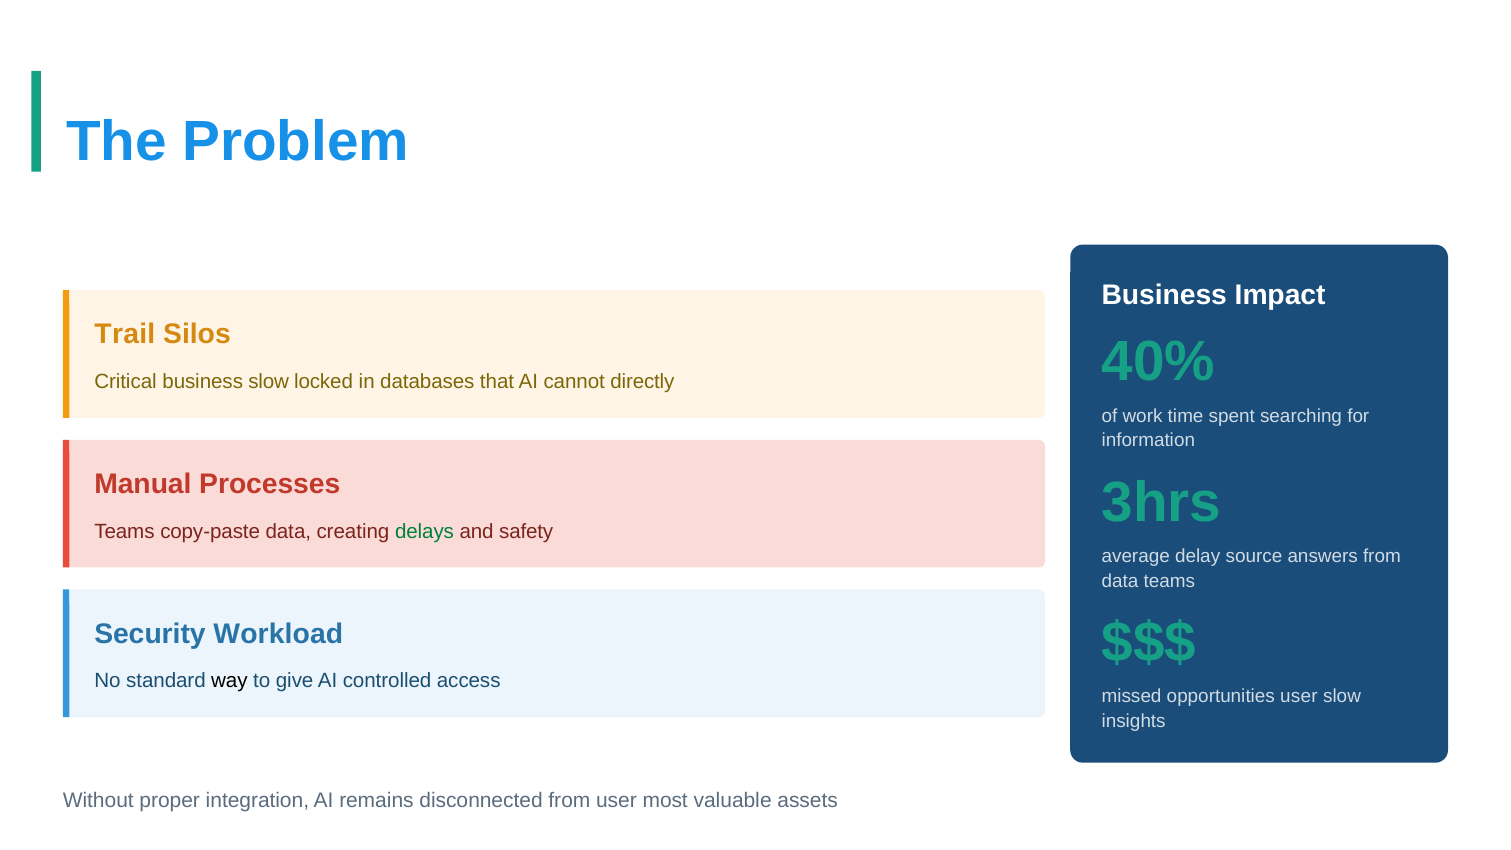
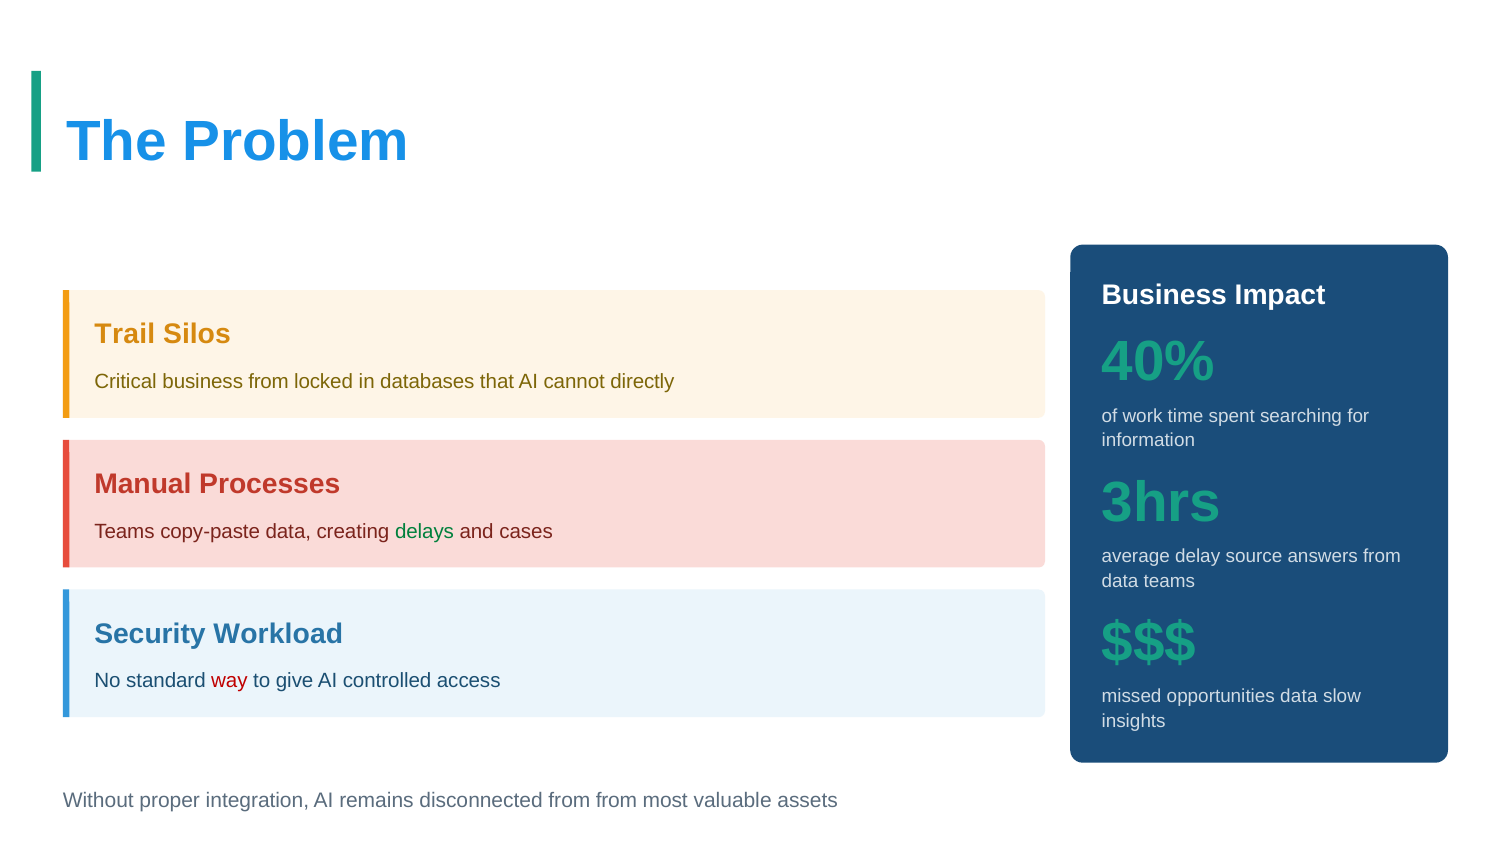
business slow: slow -> from (269, 382)
safety: safety -> cases (526, 531)
way colour: black -> red (229, 681)
opportunities user: user -> data (1299, 697)
from user: user -> from (617, 801)
